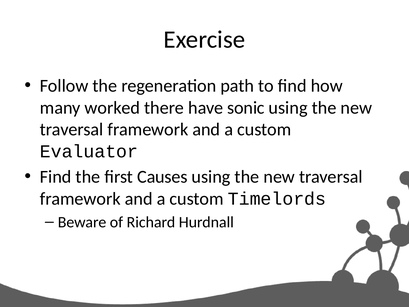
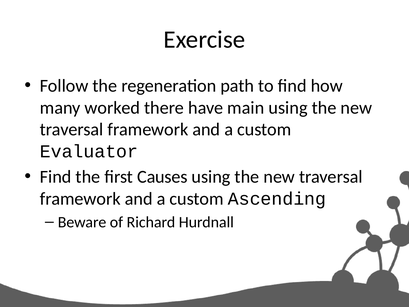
sonic: sonic -> main (246, 108)
Timelords: Timelords -> Ascending (277, 199)
